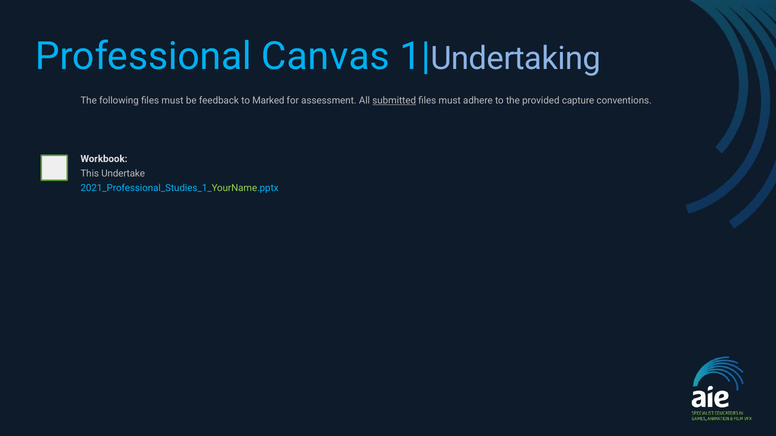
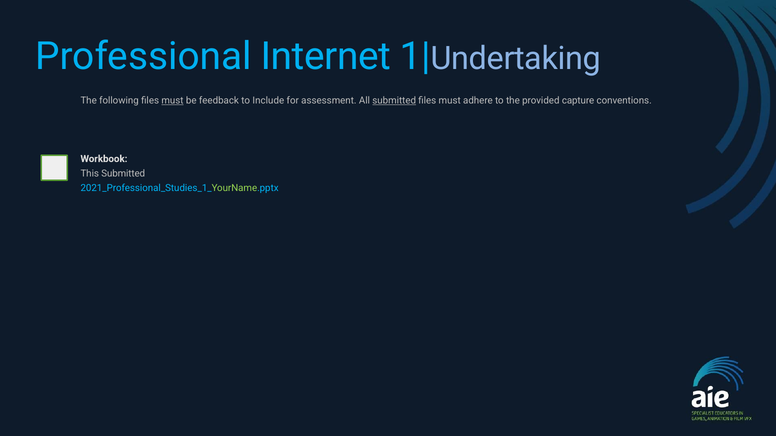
Canvas: Canvas -> Internet (326, 57)
must underline: none -> present (172, 101)
Marked: Marked -> Include (268, 101)
This Undertake: Undertake -> Submitted (123, 174)
